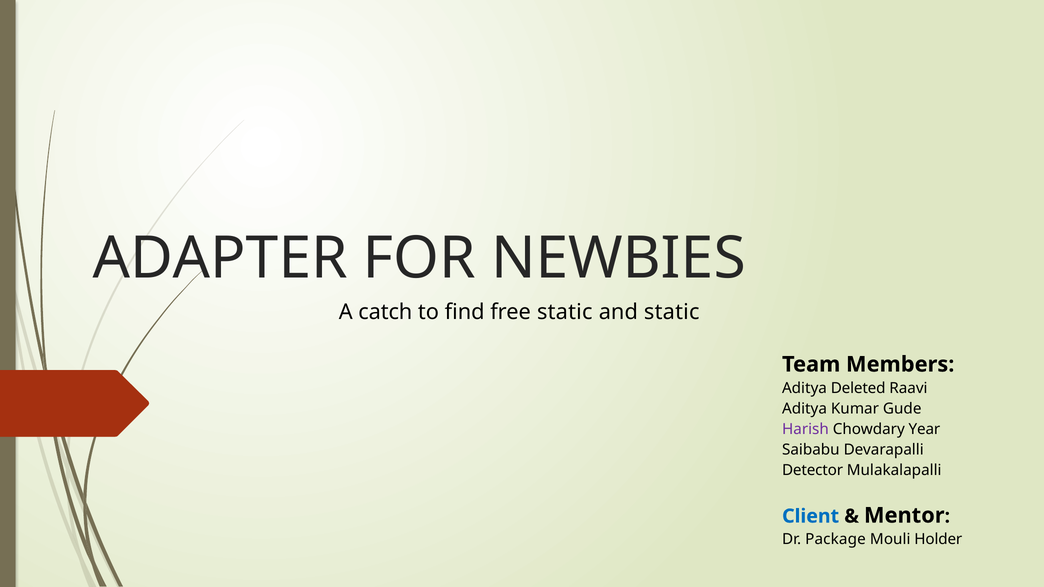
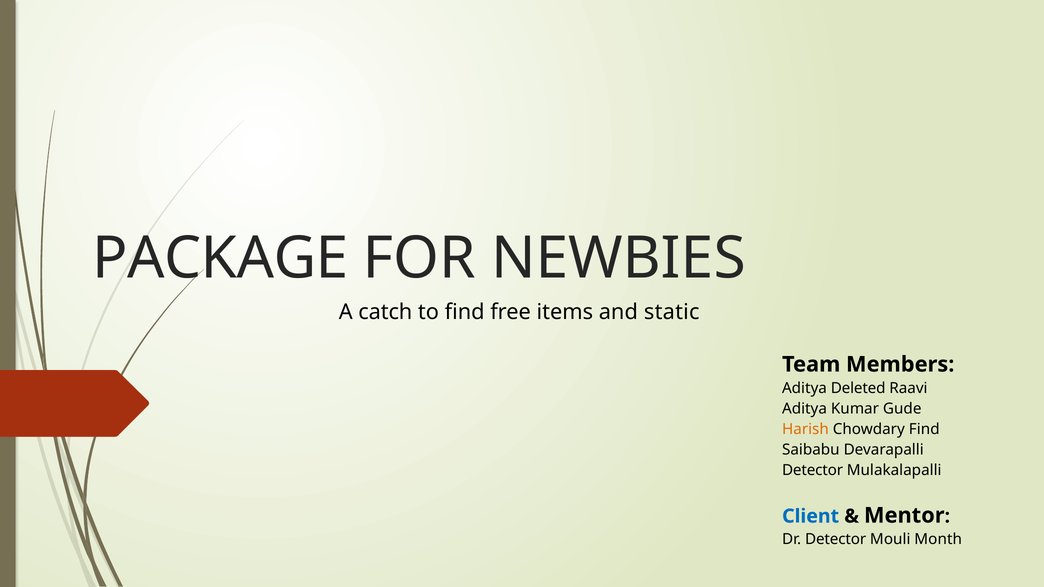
ADAPTER: ADAPTER -> PACKAGE (220, 259)
free static: static -> items (565, 312)
Harish colour: purple -> orange (805, 429)
Chowdary Year: Year -> Find (924, 429)
Dr Package: Package -> Detector (836, 540)
Holder: Holder -> Month (938, 540)
